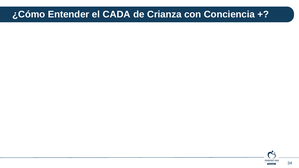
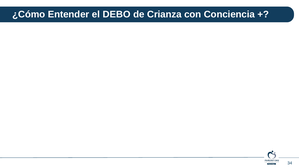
CADA: CADA -> DEBO (117, 14)
